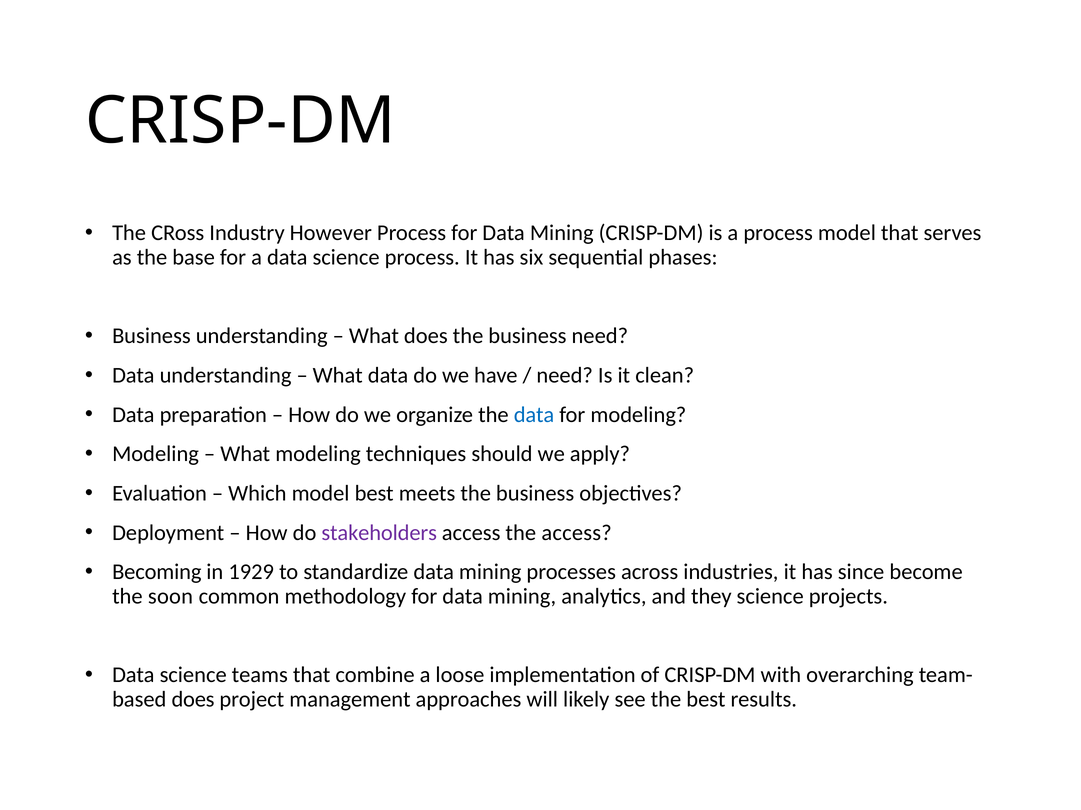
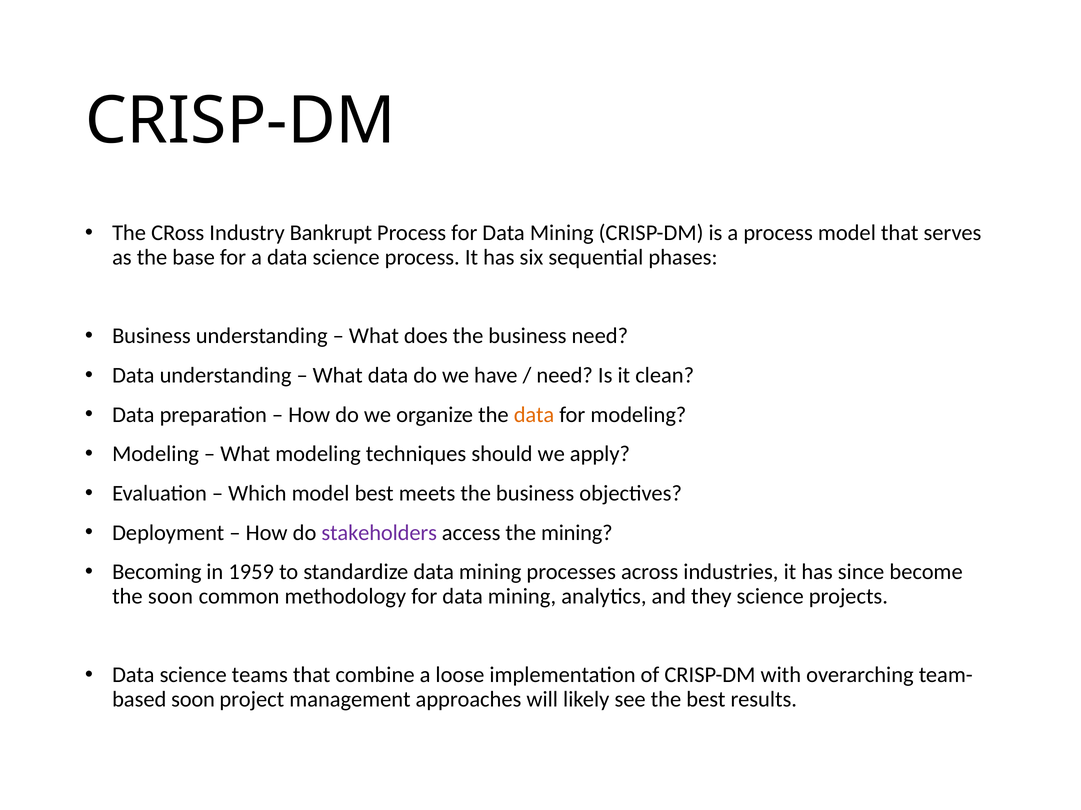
However: However -> Bankrupt (331, 233)
data colour: blue -> orange (534, 415)
the access: access -> mining (577, 533)
1929: 1929 -> 1959 (251, 572)
does: does -> soon (193, 700)
